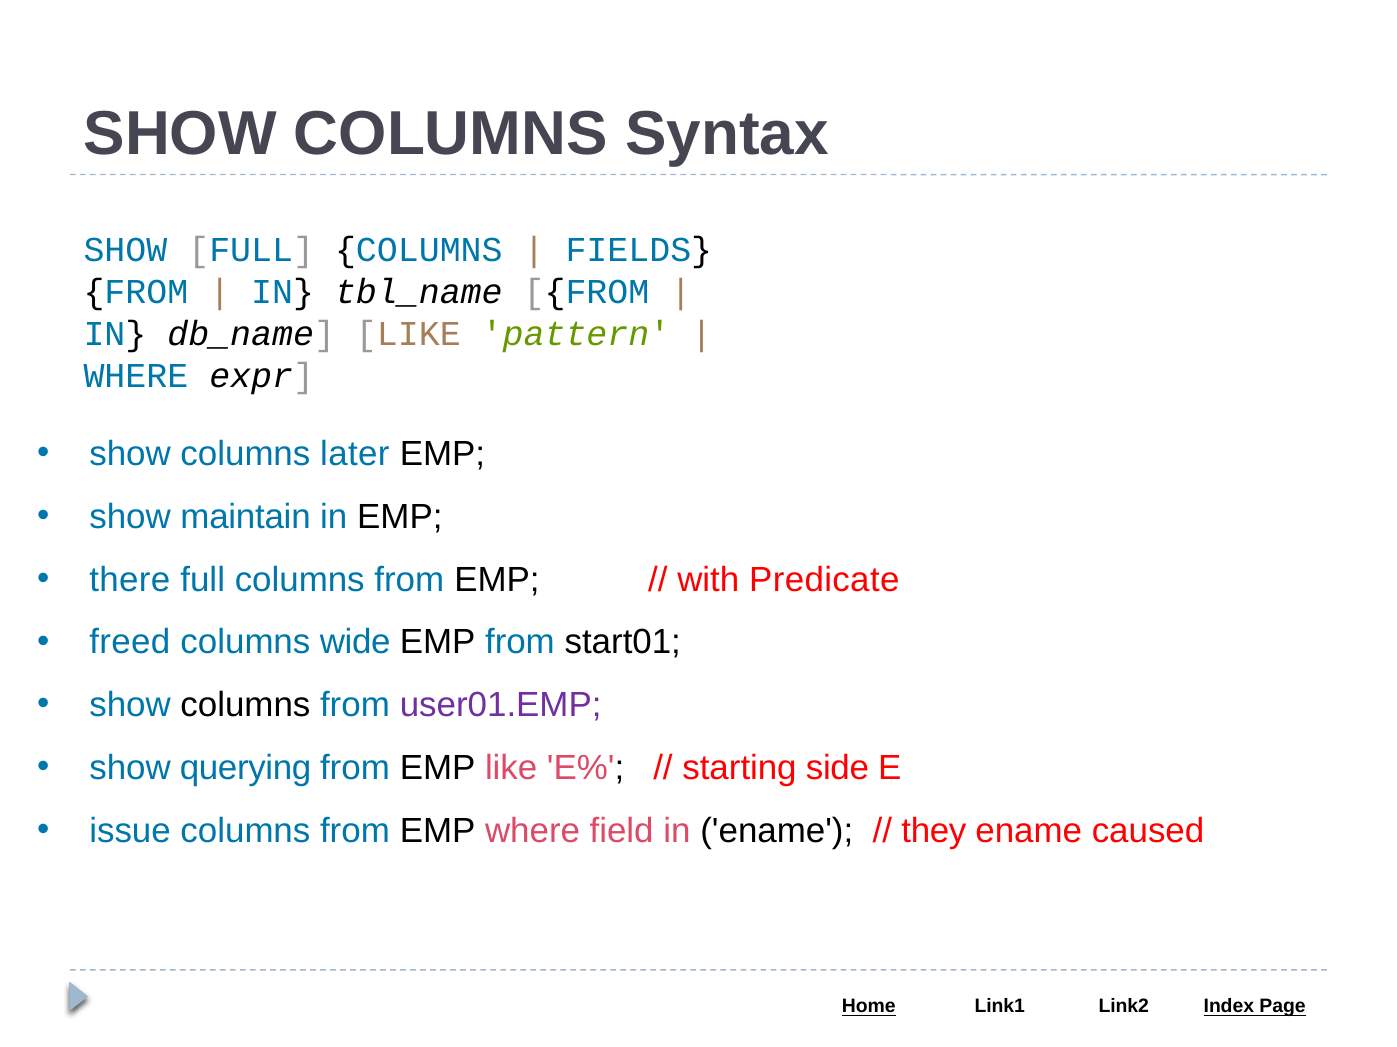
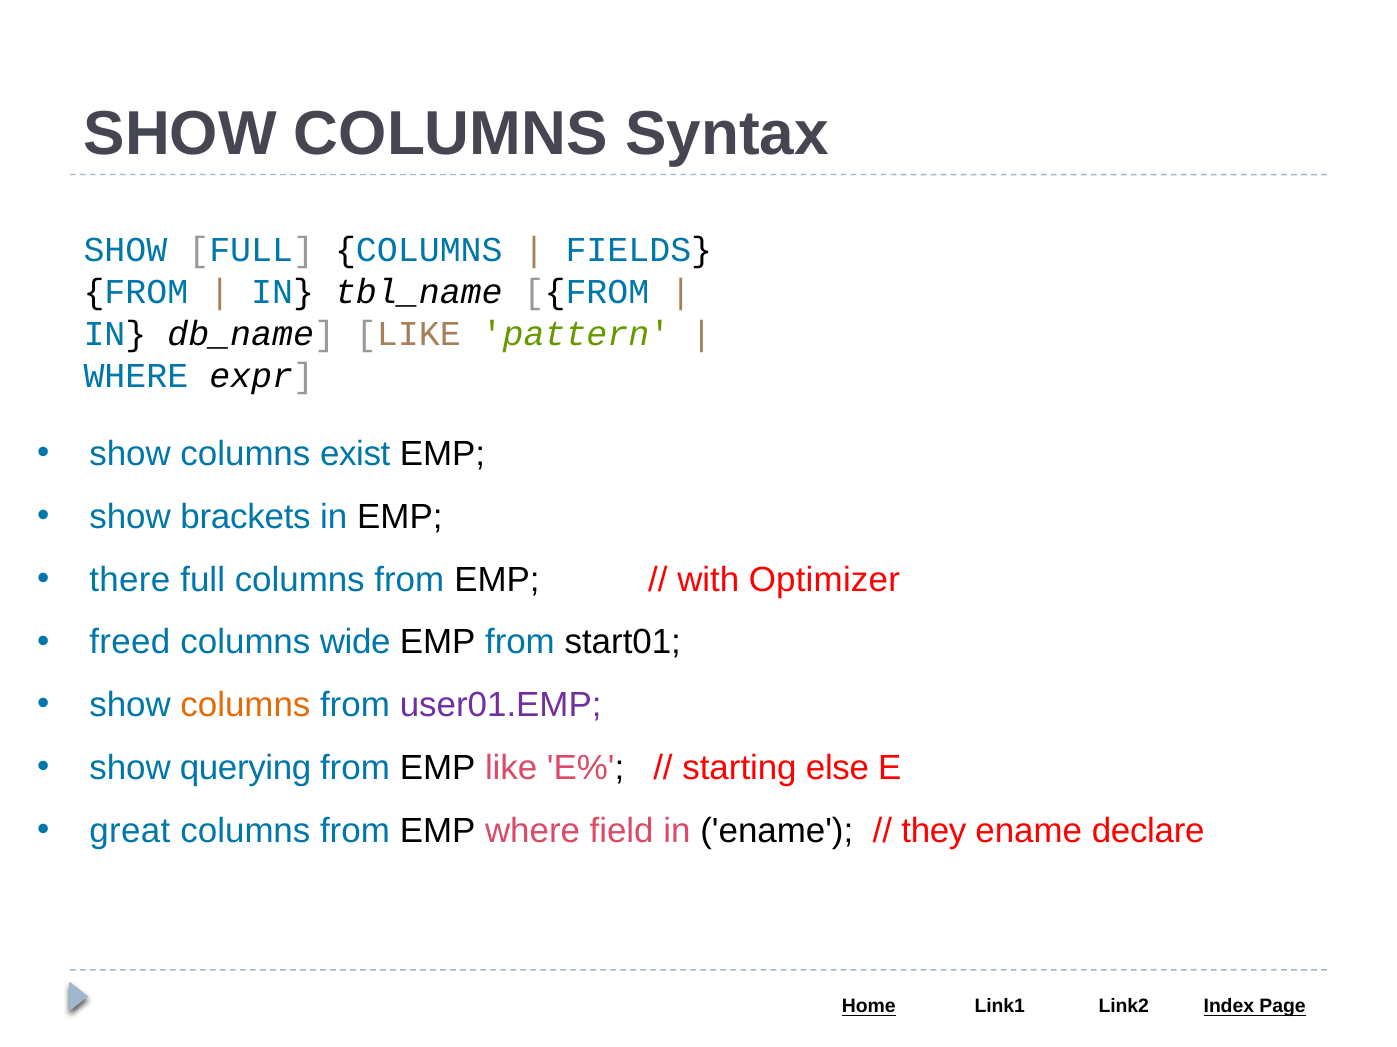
later: later -> exist (355, 454)
maintain: maintain -> brackets (246, 517)
Predicate: Predicate -> Optimizer (824, 580)
columns colour: black -> orange (245, 706)
side: side -> else (837, 769)
issue: issue -> great (130, 831)
caused: caused -> declare (1148, 831)
